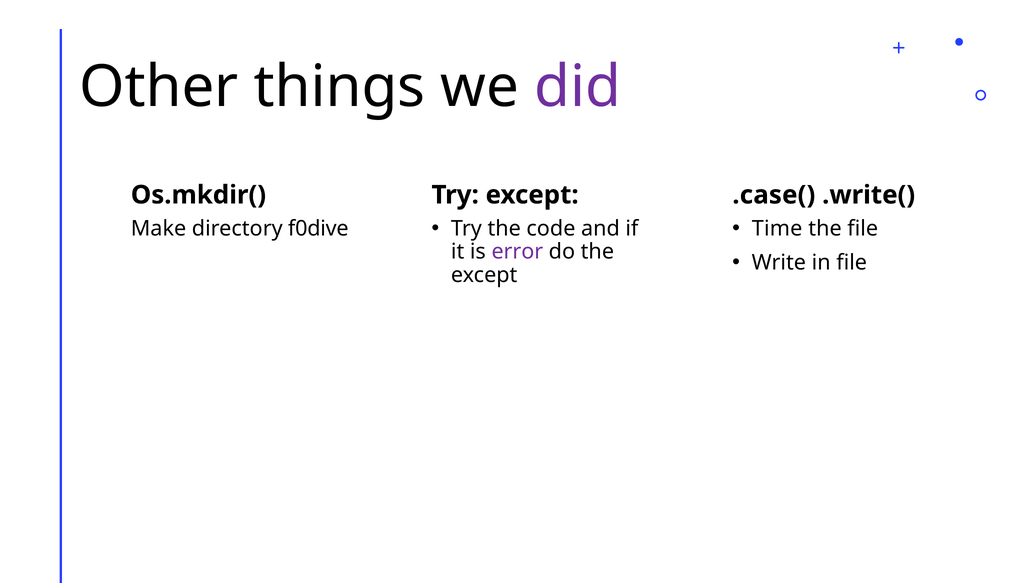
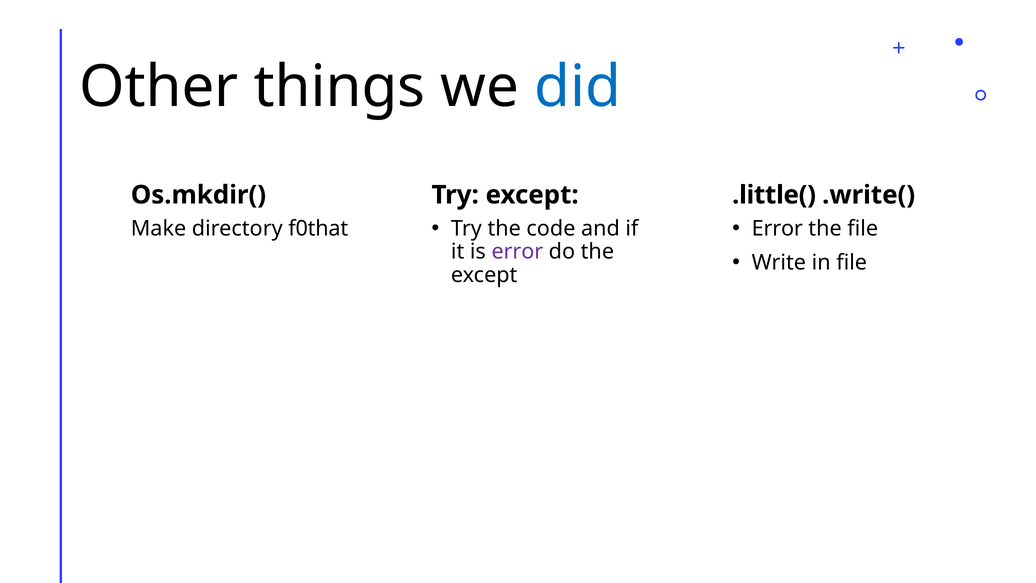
did colour: purple -> blue (578, 87)
.case(: .case( -> .little( (774, 195)
Time: Time -> Error (777, 228)
f0dive: f0dive -> f0that (318, 228)
